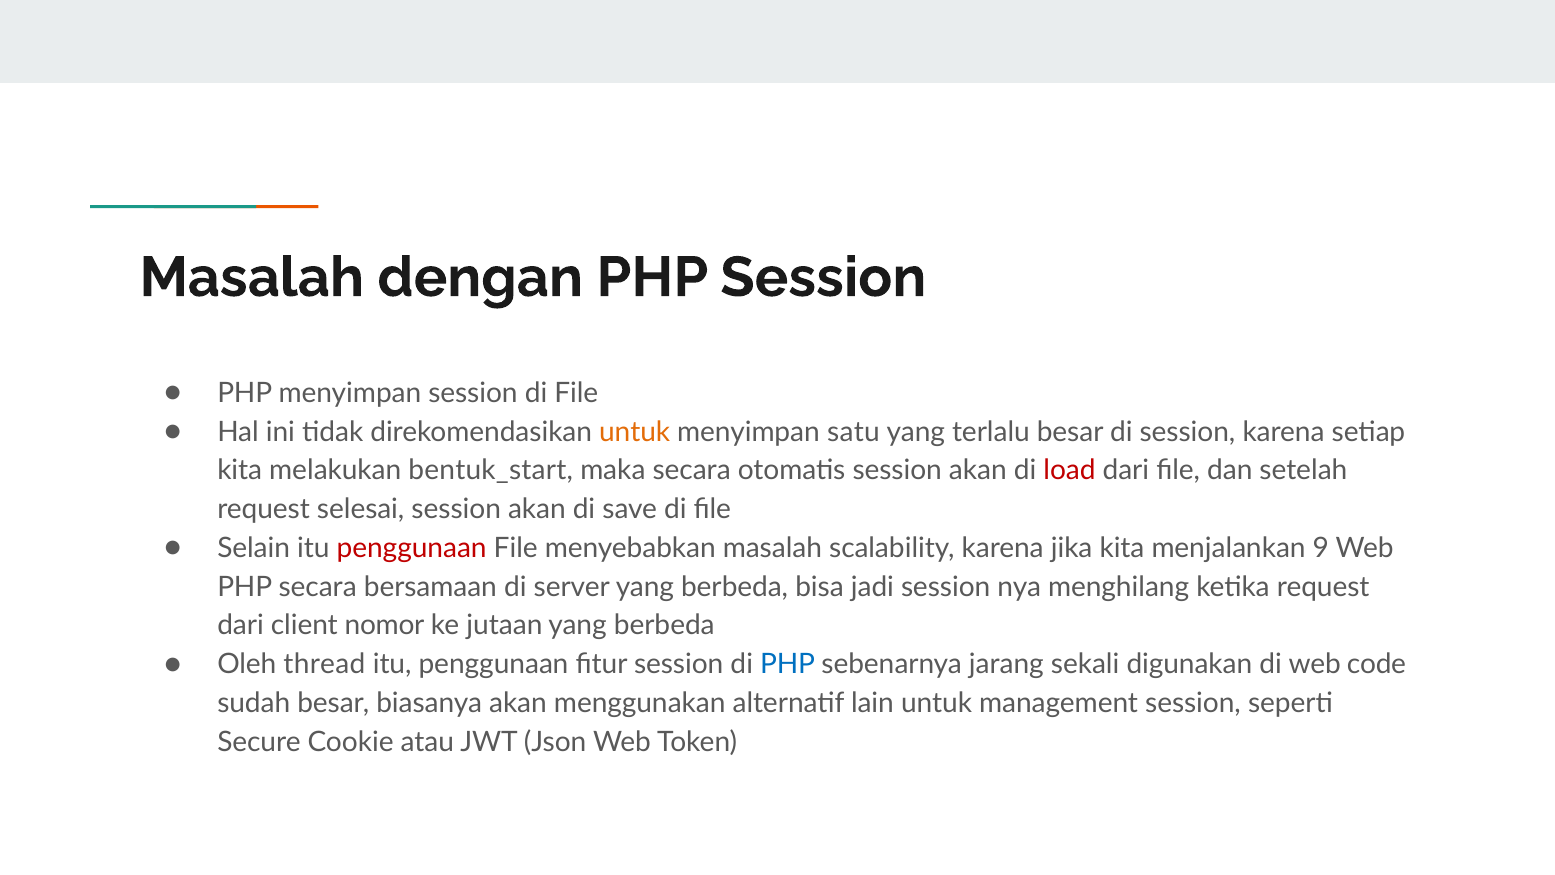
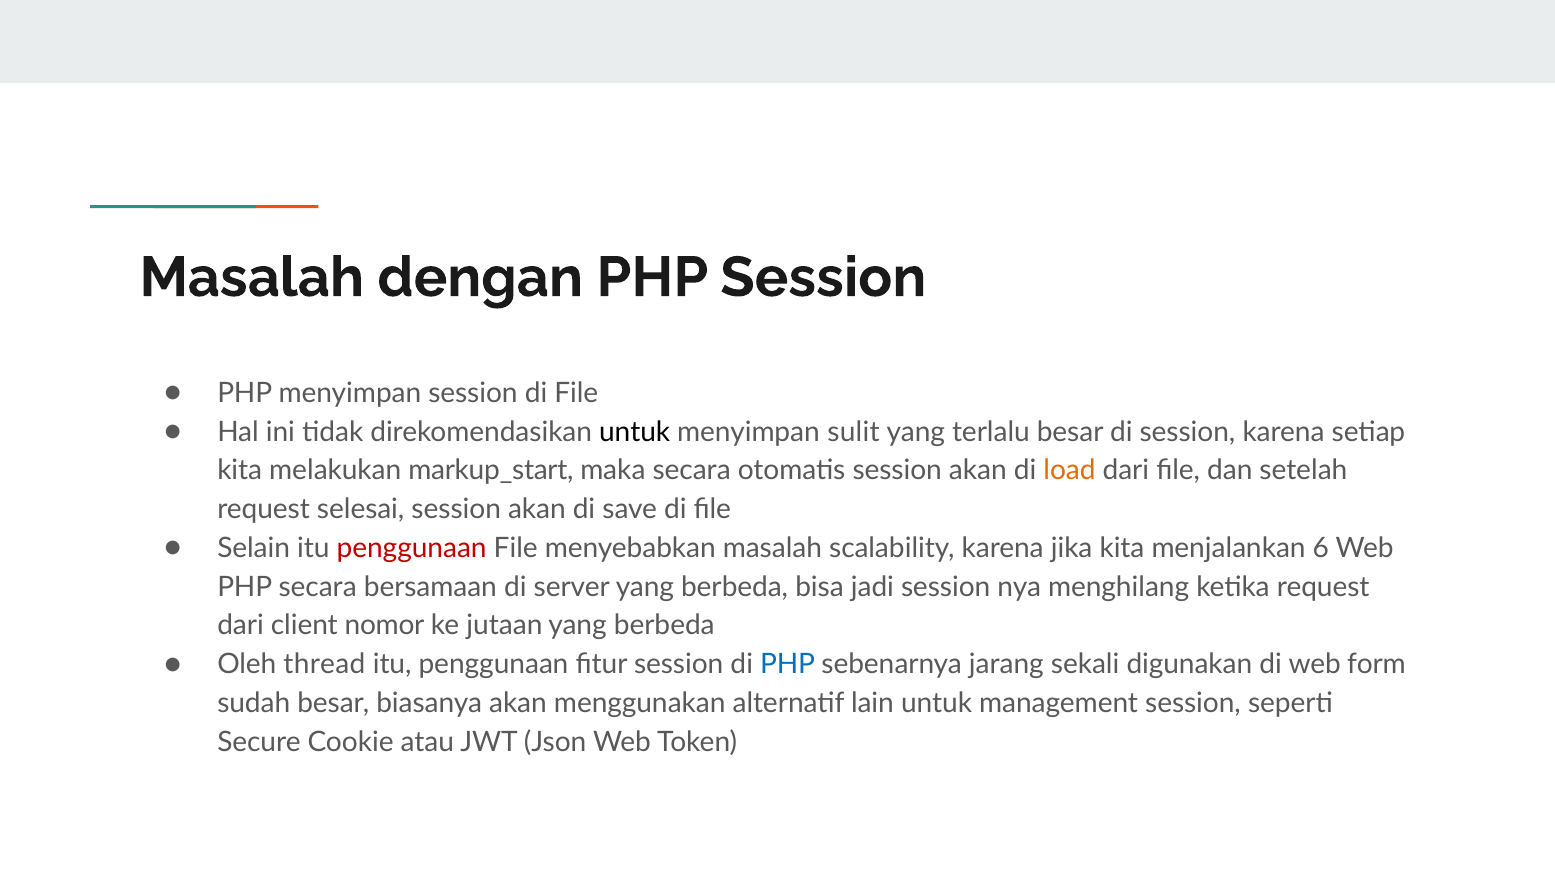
untuk colour: orange -> black (635, 432)
satu: satu -> sulit (853, 432)
bentuk_start: bentuk_start -> markup_start (491, 470)
load colour: red -> orange (1070, 470)
9: 9 -> 6 (1321, 548)
code: code -> form (1376, 664)
